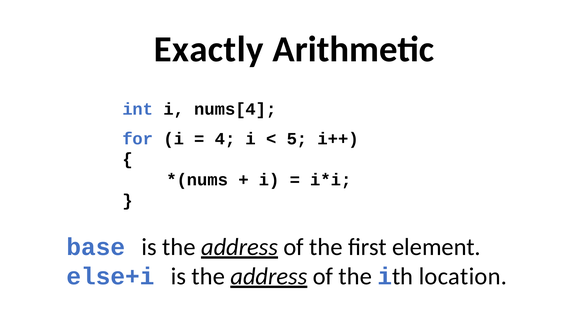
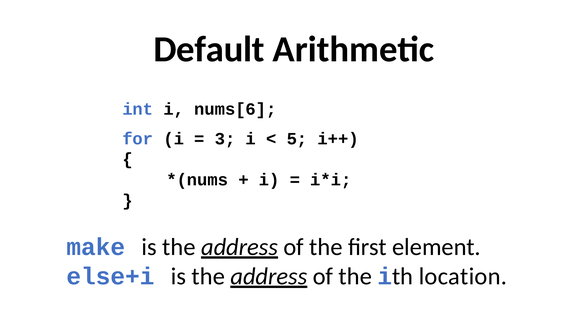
Exactly: Exactly -> Default (209, 49)
nums[4: nums[4 -> nums[6 (235, 109)
4: 4 -> 3 (225, 139)
base: base -> make (96, 247)
